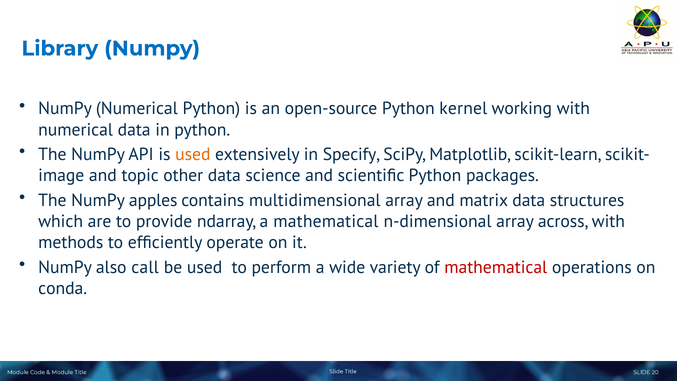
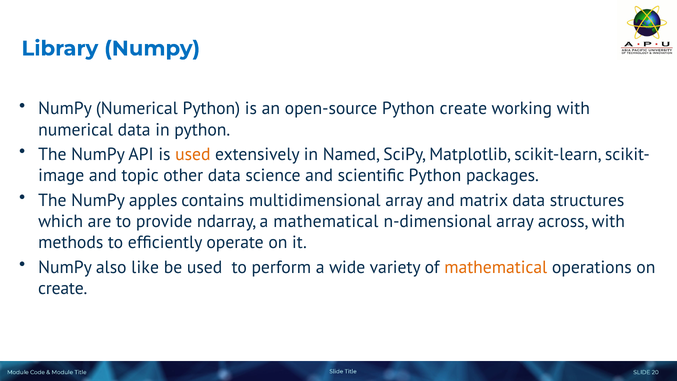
Python kernel: kernel -> create (463, 109)
Specify: Specify -> Named (351, 154)
call: call -> like (145, 267)
mathematical colour: red -> orange (496, 267)
conda: conda -> create (63, 288)
